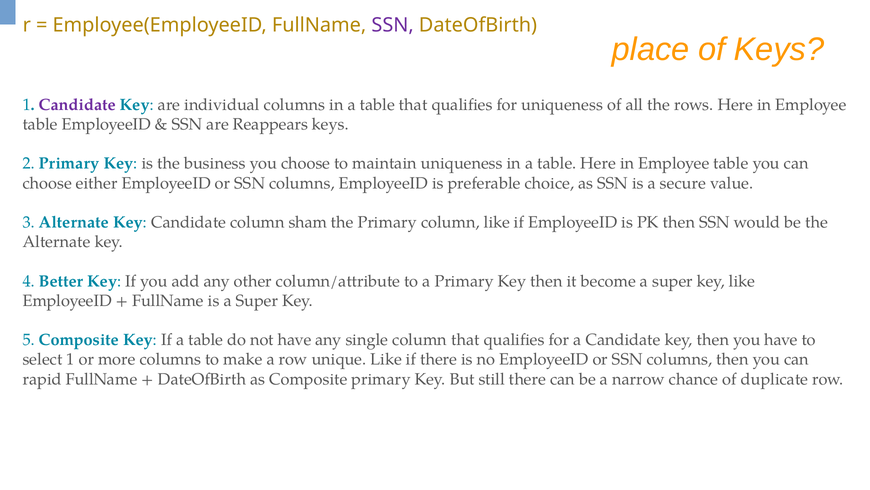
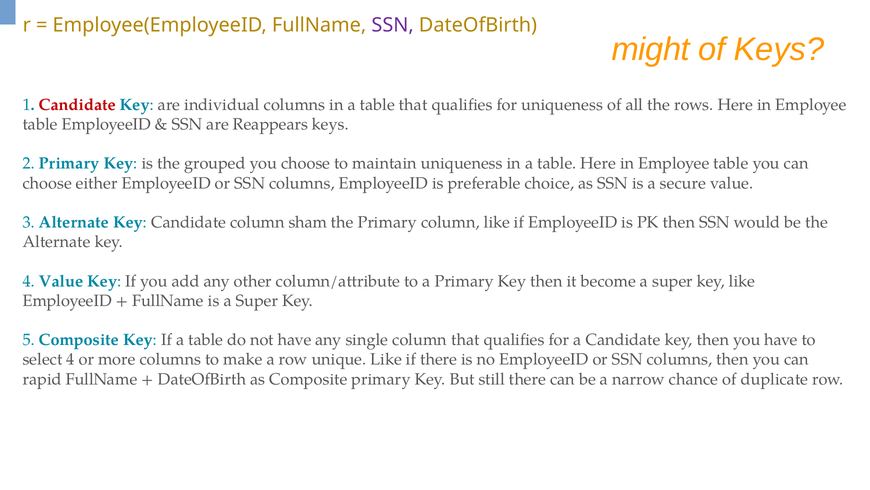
place: place -> might (651, 50)
Candidate colour: purple -> red (77, 105)
business: business -> grouped (215, 163)
4 Better: Better -> Value (61, 281)
select 1: 1 -> 4 (70, 359)
